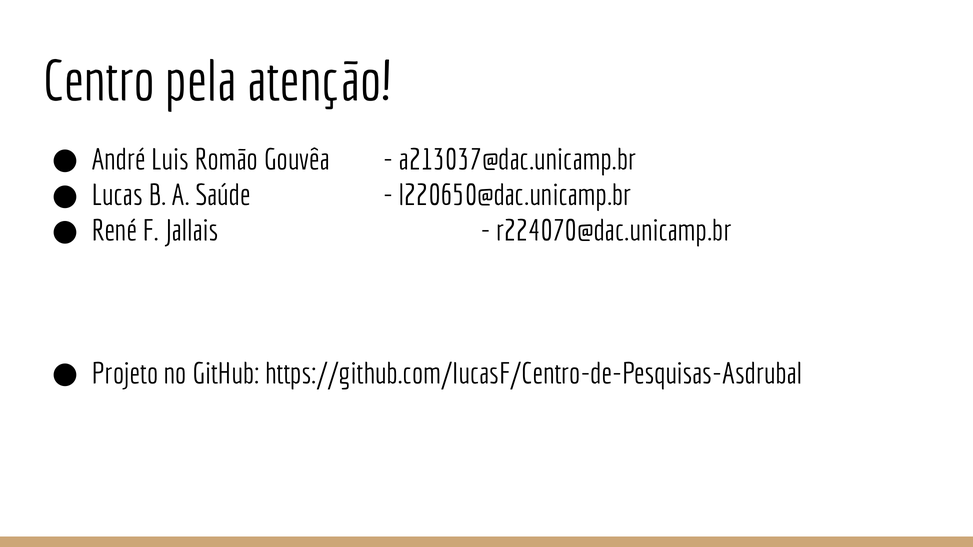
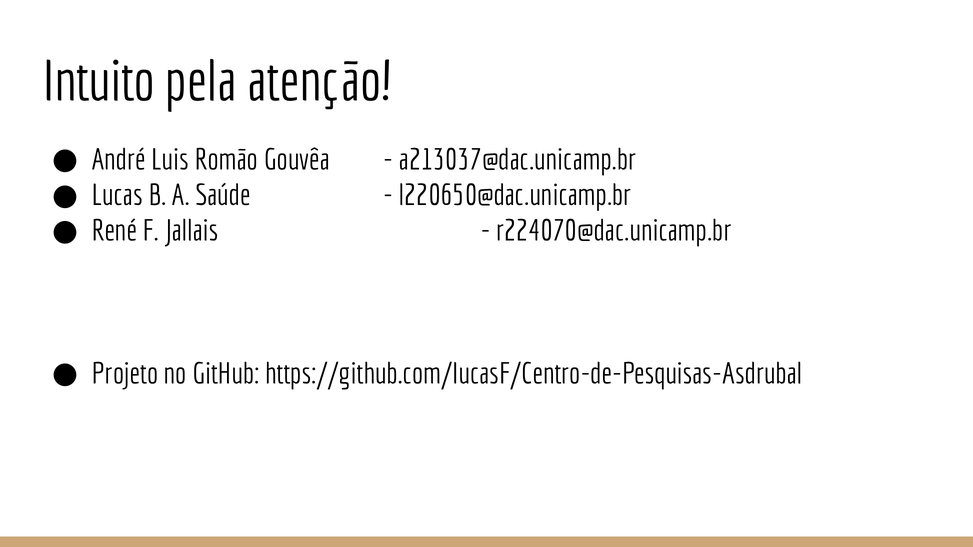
Centro: Centro -> Intuito (99, 82)
